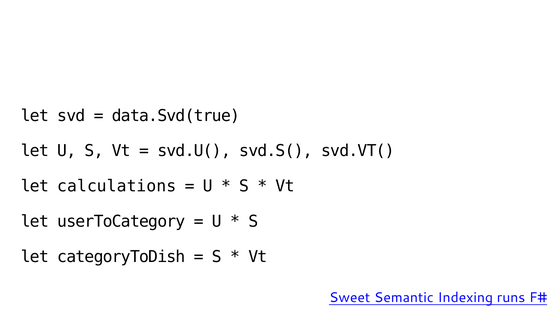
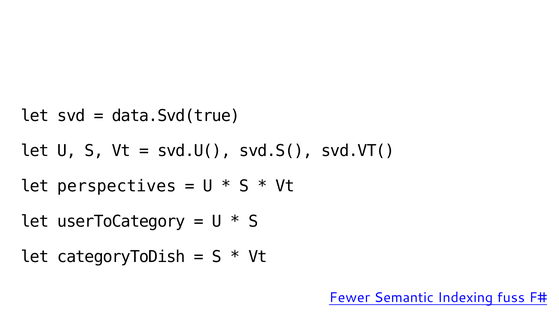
calculations: calculations -> perspectives (117, 186)
Sweet: Sweet -> Fewer (350, 297)
runs: runs -> fuss (511, 297)
